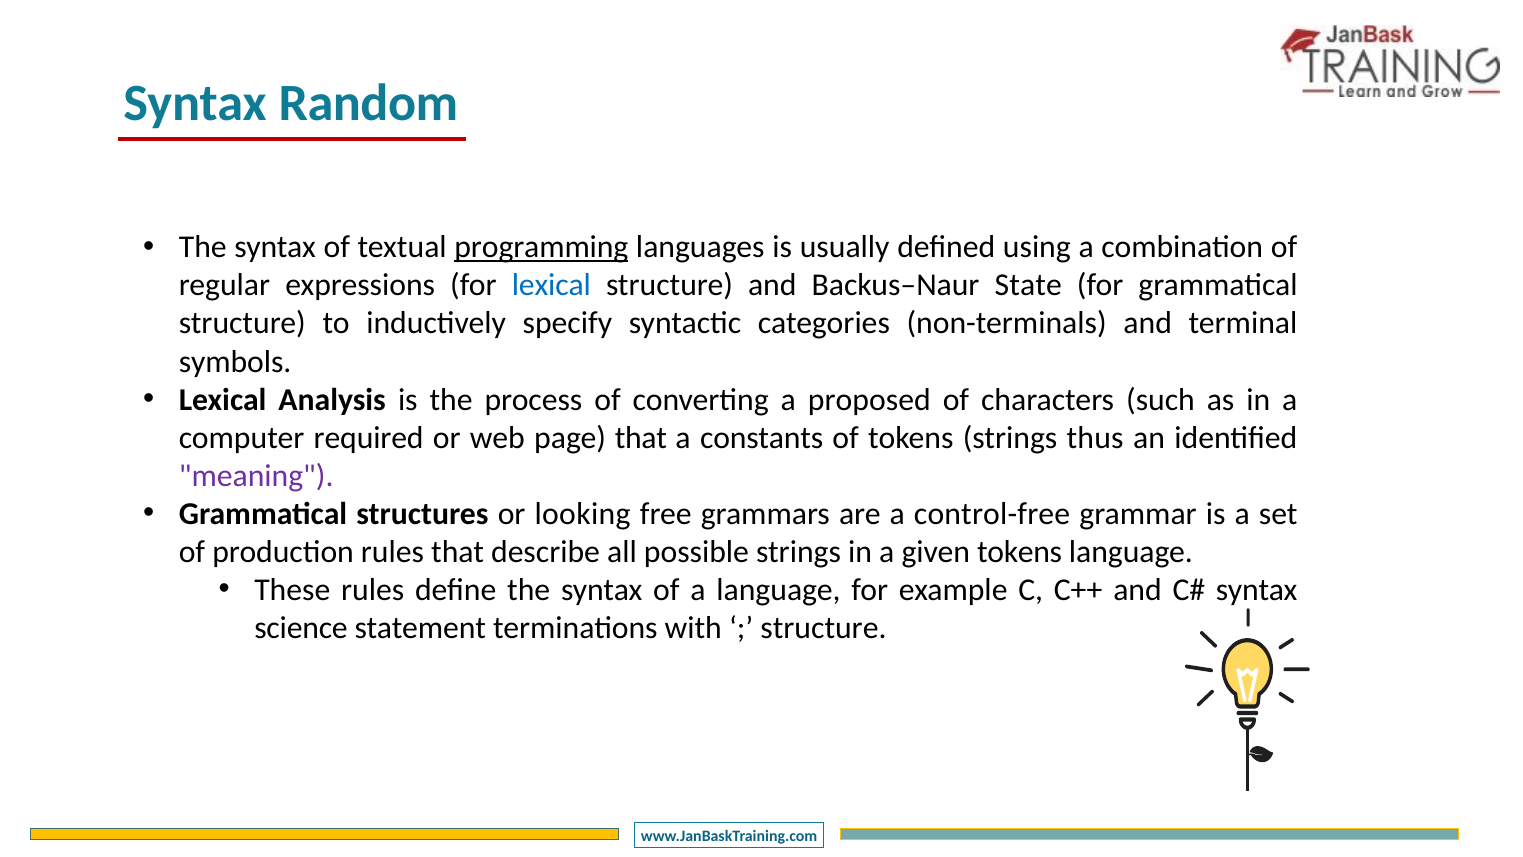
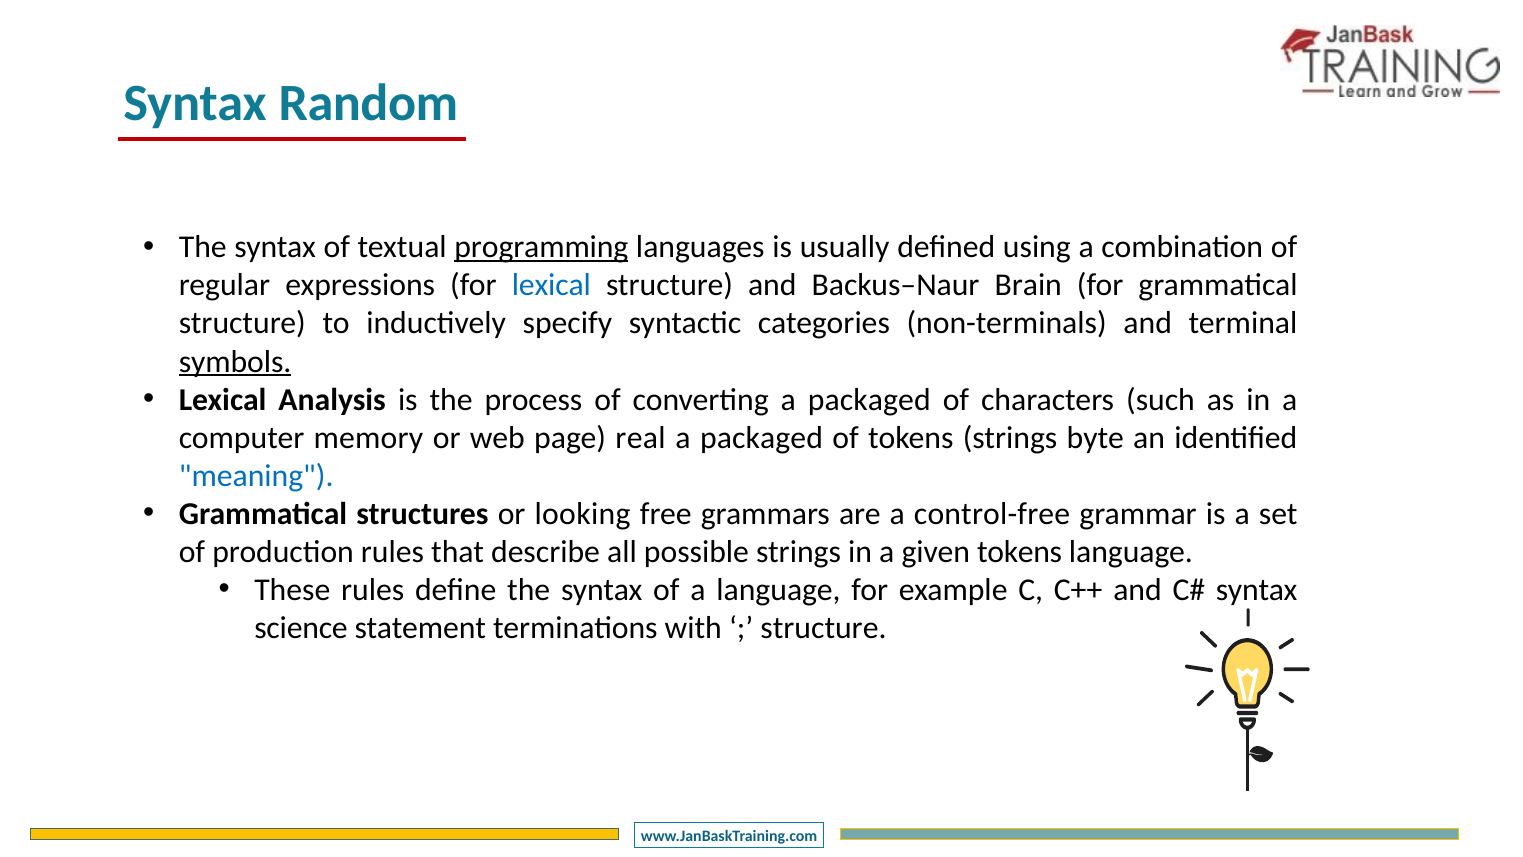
State: State -> Brain (1028, 285)
symbols underline: none -> present (235, 361)
converting a proposed: proposed -> packaged (869, 399)
required: required -> memory (368, 438)
page that: that -> real (641, 438)
constants: constants -> packaged (761, 438)
thus: thus -> byte (1095, 438)
meaning colour: purple -> blue (256, 476)
